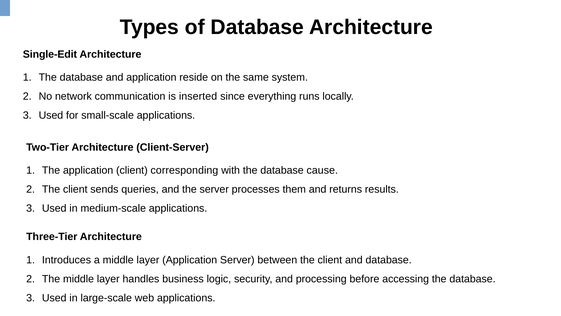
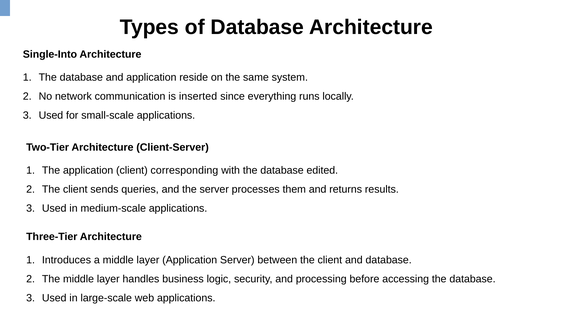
Single-Edit: Single-Edit -> Single-Into (50, 54)
cause: cause -> edited (322, 170)
